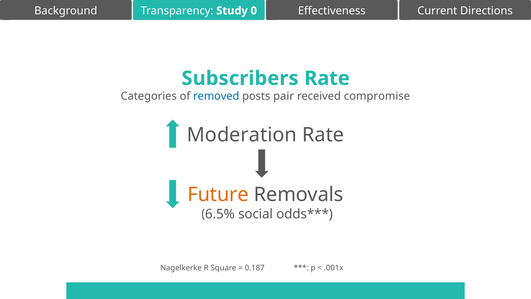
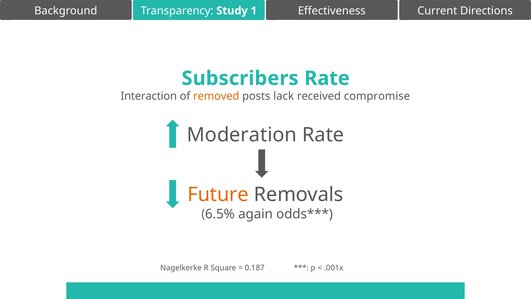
0: 0 -> 1 (254, 11)
Categories: Categories -> Interaction (149, 96)
removed colour: blue -> orange (216, 96)
pair: pair -> lack (284, 96)
social: social -> again (256, 214)
